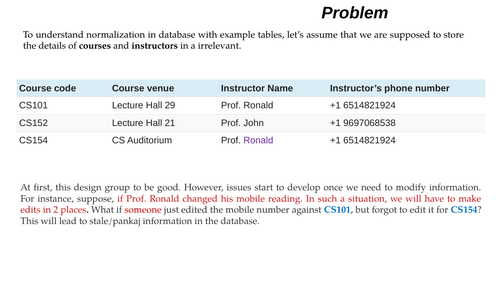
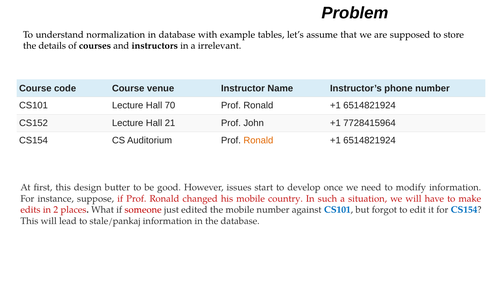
29: 29 -> 70 (170, 106)
9697068538: 9697068538 -> 7728415964 (369, 123)
Ronald colour: purple -> orange (258, 141)
group: group -> butter (117, 188)
reading: reading -> country (285, 199)
